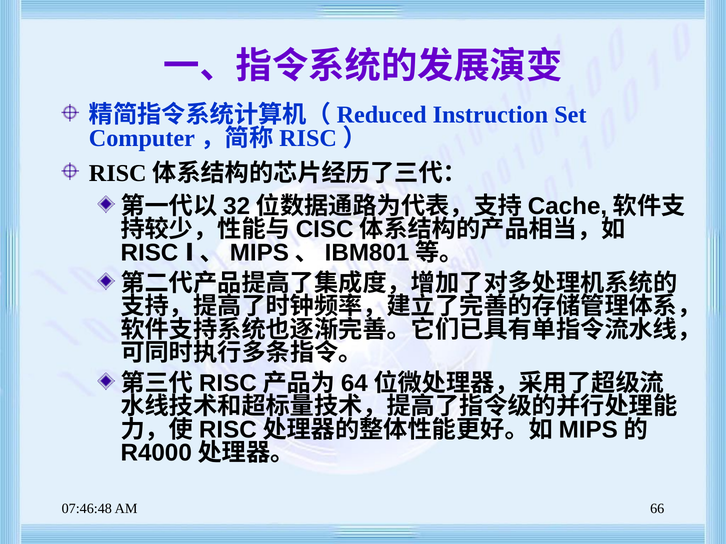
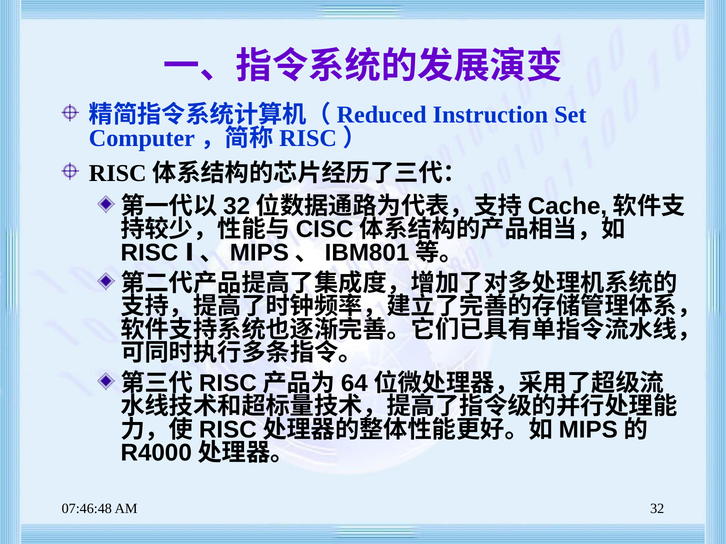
66: 66 -> 32 (657, 509)
